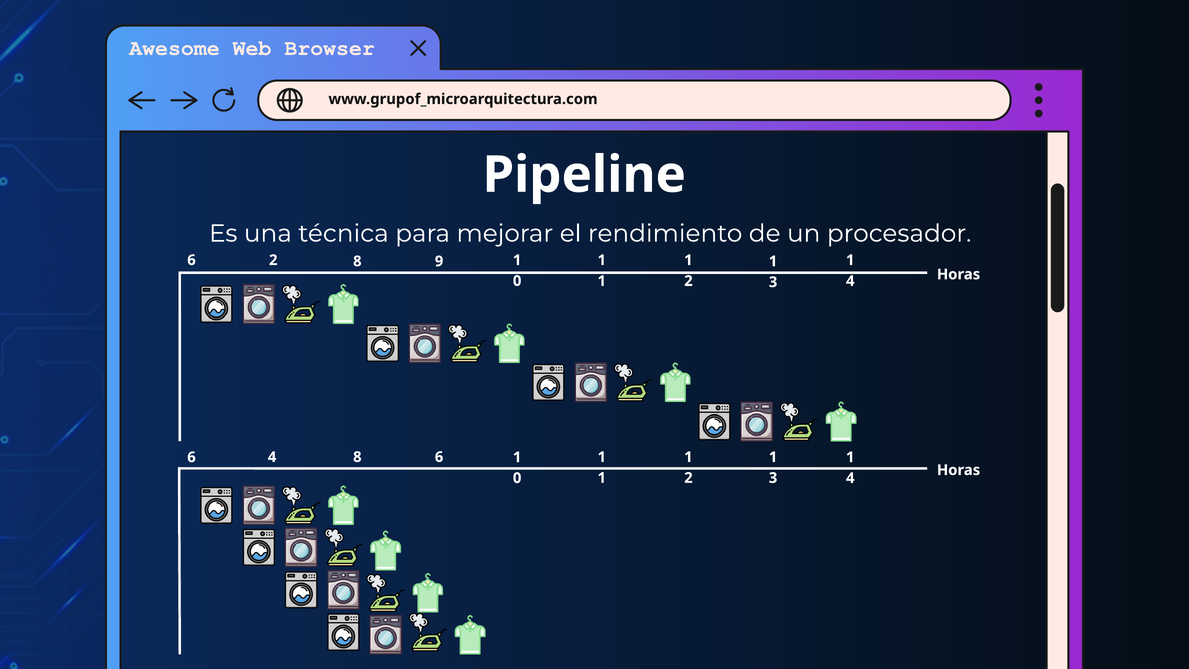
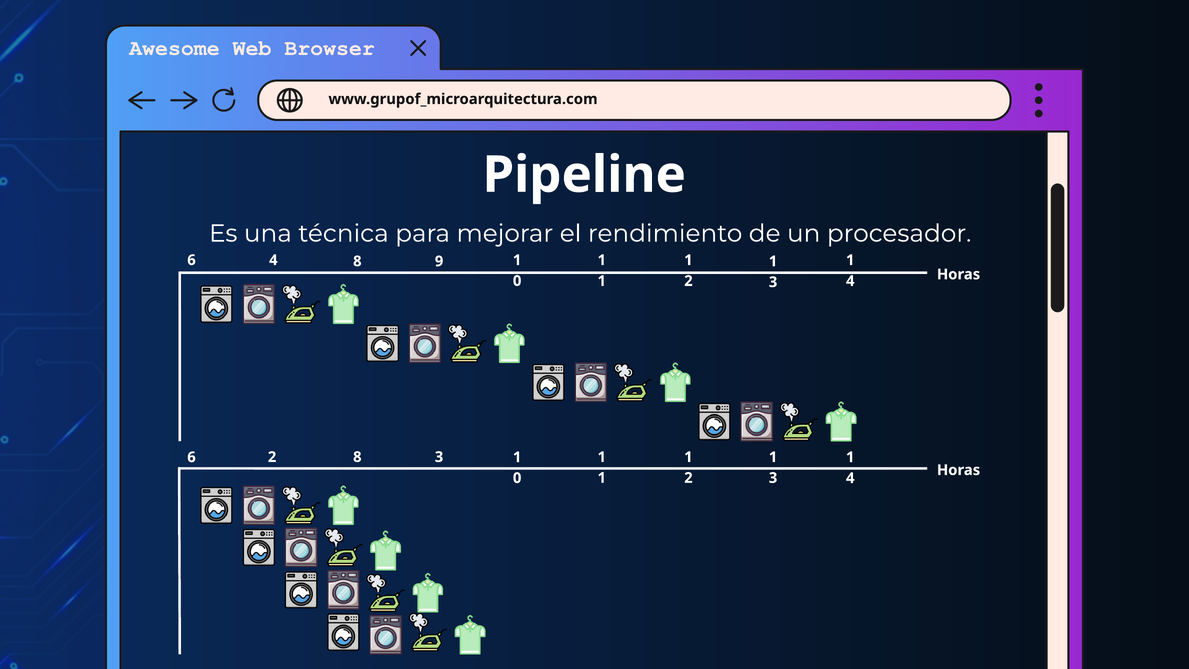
6 2: 2 -> 4 (273, 260)
6 4: 4 -> 2 (272, 457)
8 6: 6 -> 3 (439, 457)
